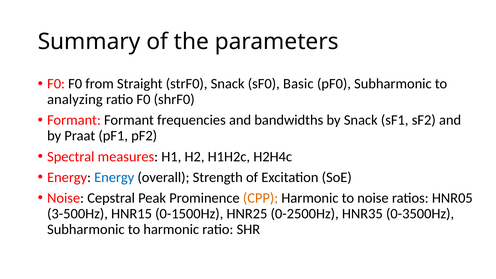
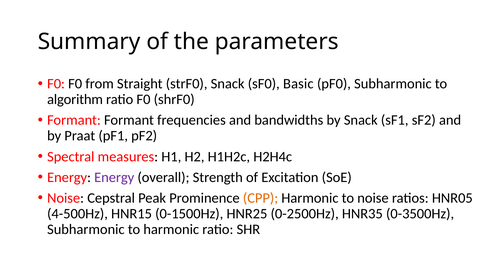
analyzing: analyzing -> algorithm (75, 99)
Energy colour: blue -> purple (114, 177)
3-500Hz: 3-500Hz -> 4-500Hz (77, 214)
